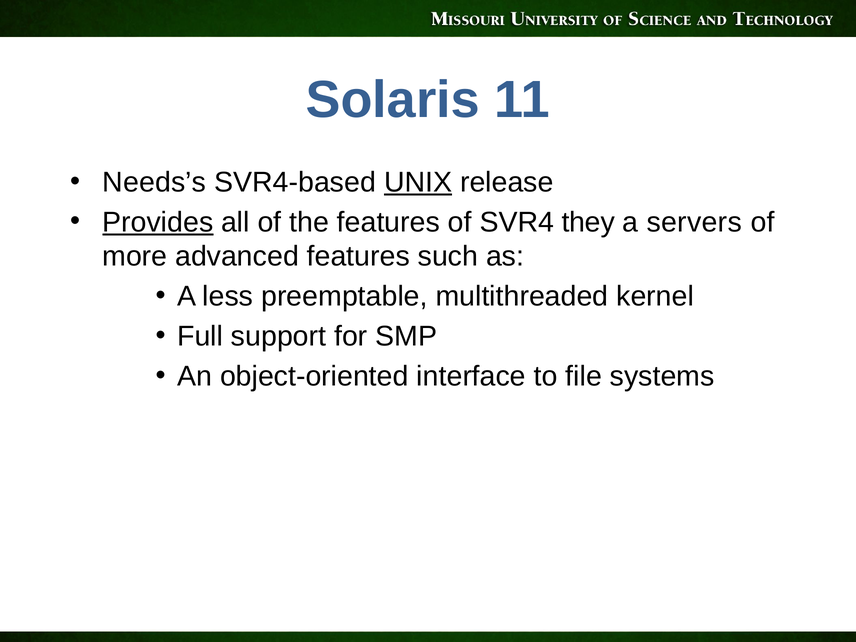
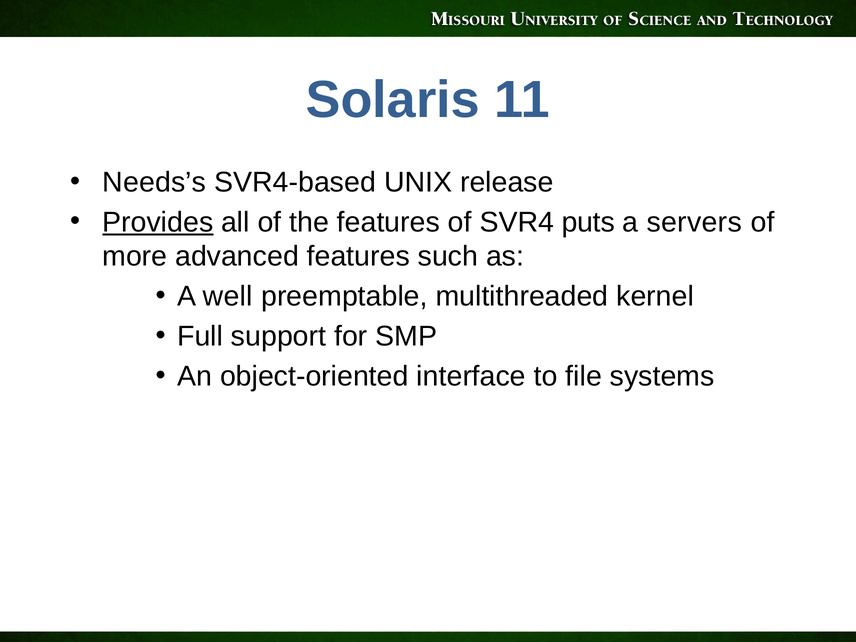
UNIX underline: present -> none (418, 182)
they: they -> puts (588, 222)
less: less -> well (228, 296)
